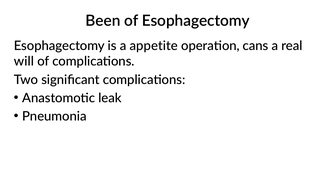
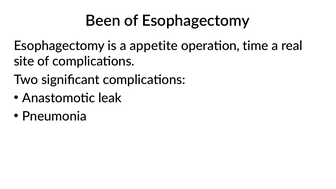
cans: cans -> time (255, 46)
will: will -> site (24, 61)
